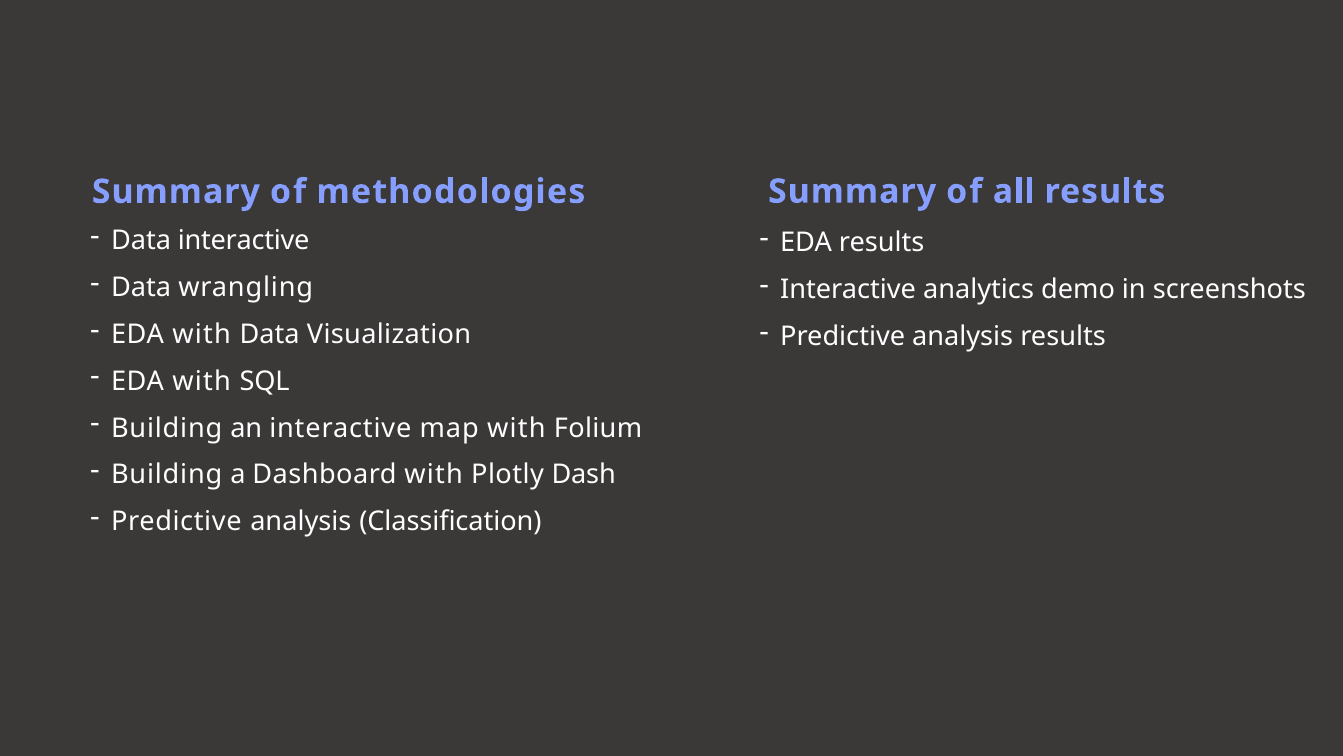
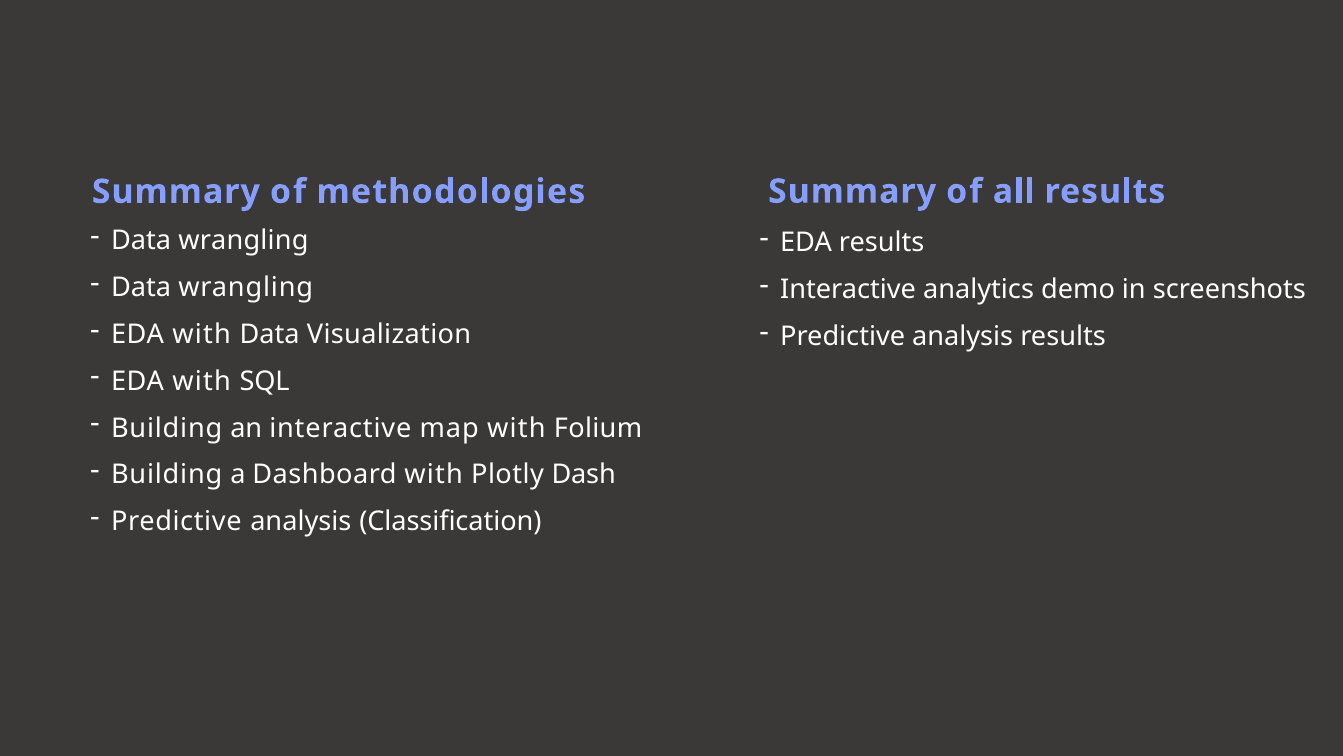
interactive: interactive -> wrangling (243, 241)
